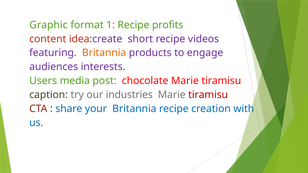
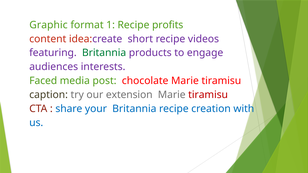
Britannia colour: orange -> green (104, 53)
Users: Users -> Faced (43, 81)
industries: industries -> extension (129, 95)
